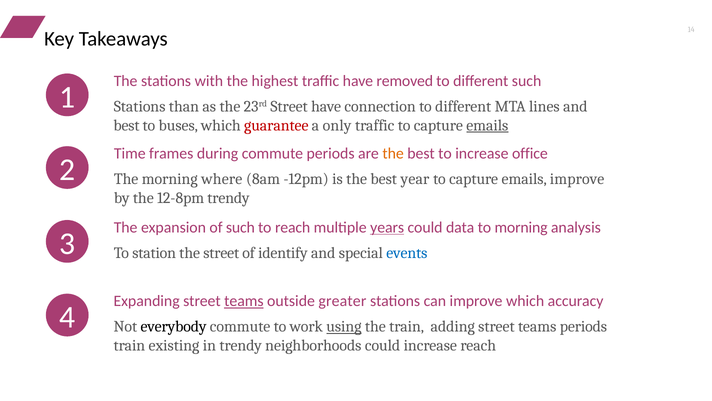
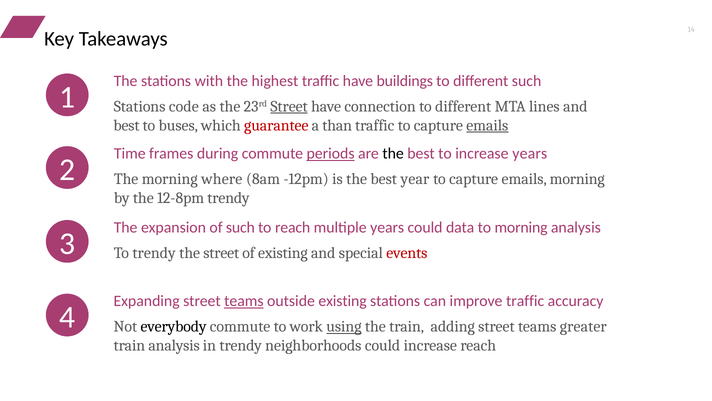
removed: removed -> buildings (405, 81)
than: than -> code (184, 106)
Street underline: none -> present (289, 106)
only: only -> than (337, 125)
periods underline: none -> present (331, 153)
the colour: orange -> black (393, 153)
increase office: office -> years (530, 153)
emails improve: improve -> morning (577, 179)
years underline: present -> none (387, 227)
To station: station -> trendy (154, 253)
of identify: identify -> existing (283, 253)
events colour: blue -> red (407, 253)
outside greater: greater -> existing (343, 301)
improve which: which -> traffic (525, 301)
teams periods: periods -> greater (583, 326)
train existing: existing -> analysis (174, 345)
